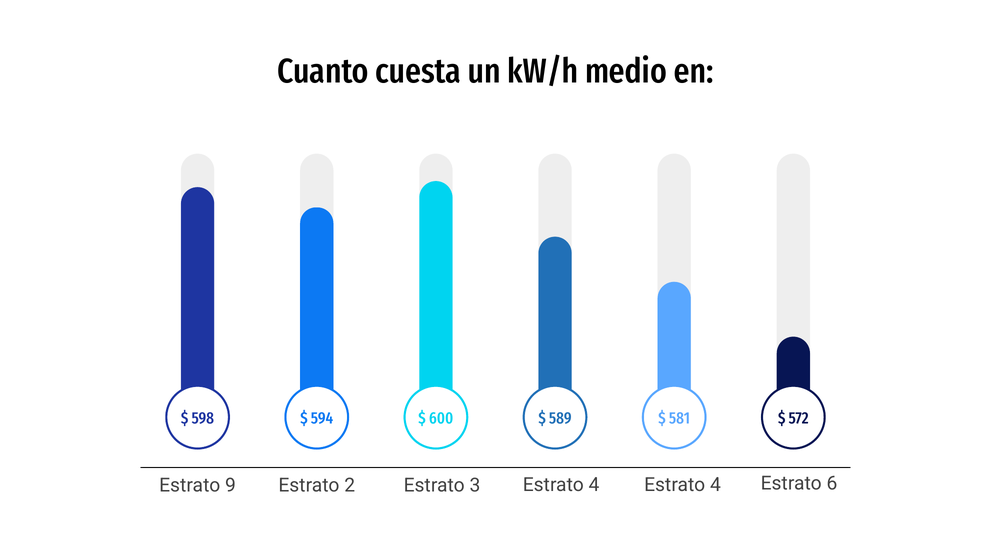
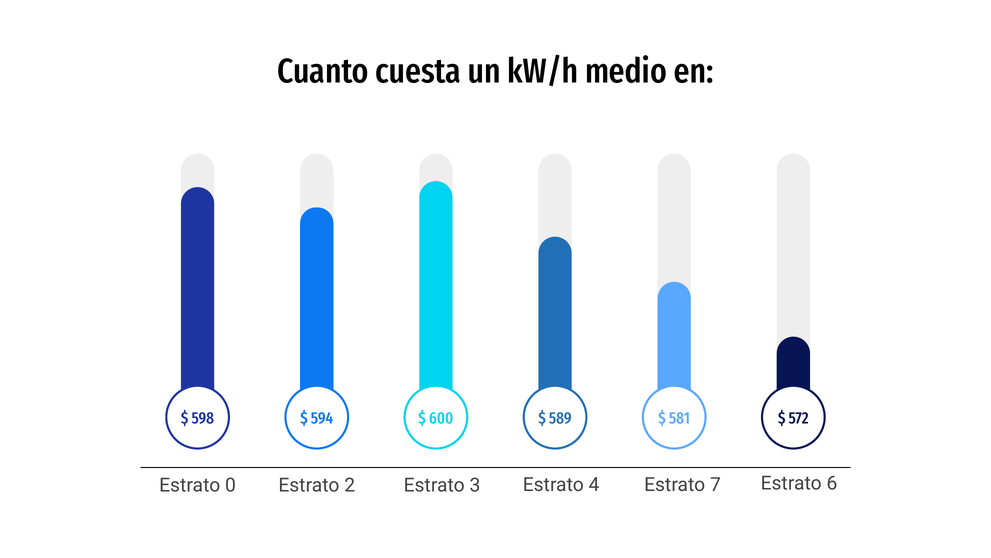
4: 4 -> 7 (715, 484)
9: 9 -> 0 (230, 485)
